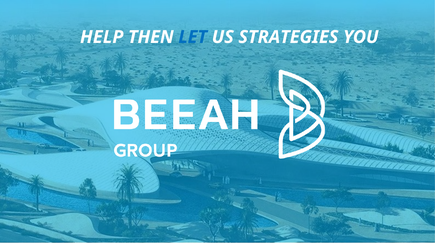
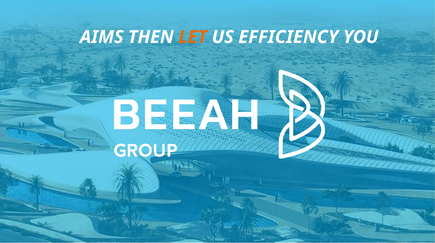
HELP: HELP -> AIMS (102, 37)
LET colour: blue -> orange (193, 37)
STRATEGIES: STRATEGIES -> EFFICIENCY (288, 37)
